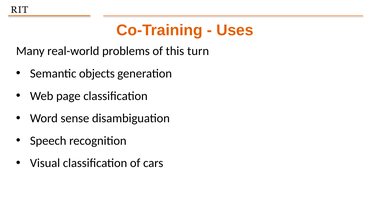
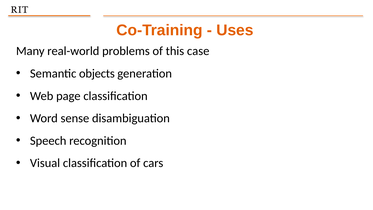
turn: turn -> case (198, 51)
